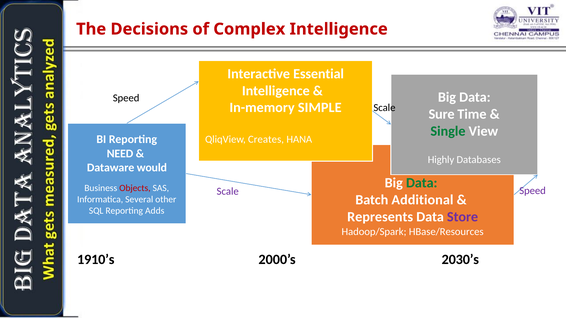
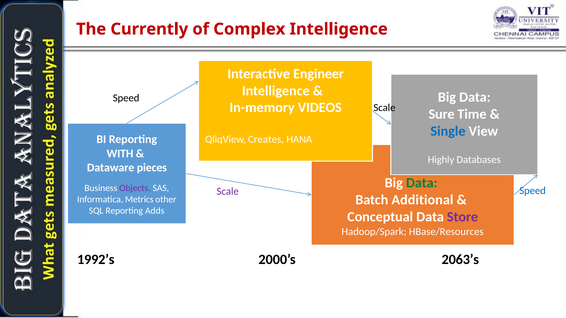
Decisions: Decisions -> Currently (149, 29)
Essential: Essential -> Engineer (319, 74)
SIMPLE: SIMPLE -> VIDEOS (320, 108)
Single colour: green -> blue (448, 131)
NEED: NEED -> WITH (120, 154)
would: would -> pieces (152, 168)
Objects colour: red -> purple (135, 188)
Speed colour: purple -> blue (533, 191)
Several: Several -> Metrics (139, 200)
Represents: Represents -> Conceptual (380, 217)
1910’s: 1910’s -> 1992’s (96, 260)
2030’s: 2030’s -> 2063’s (460, 260)
